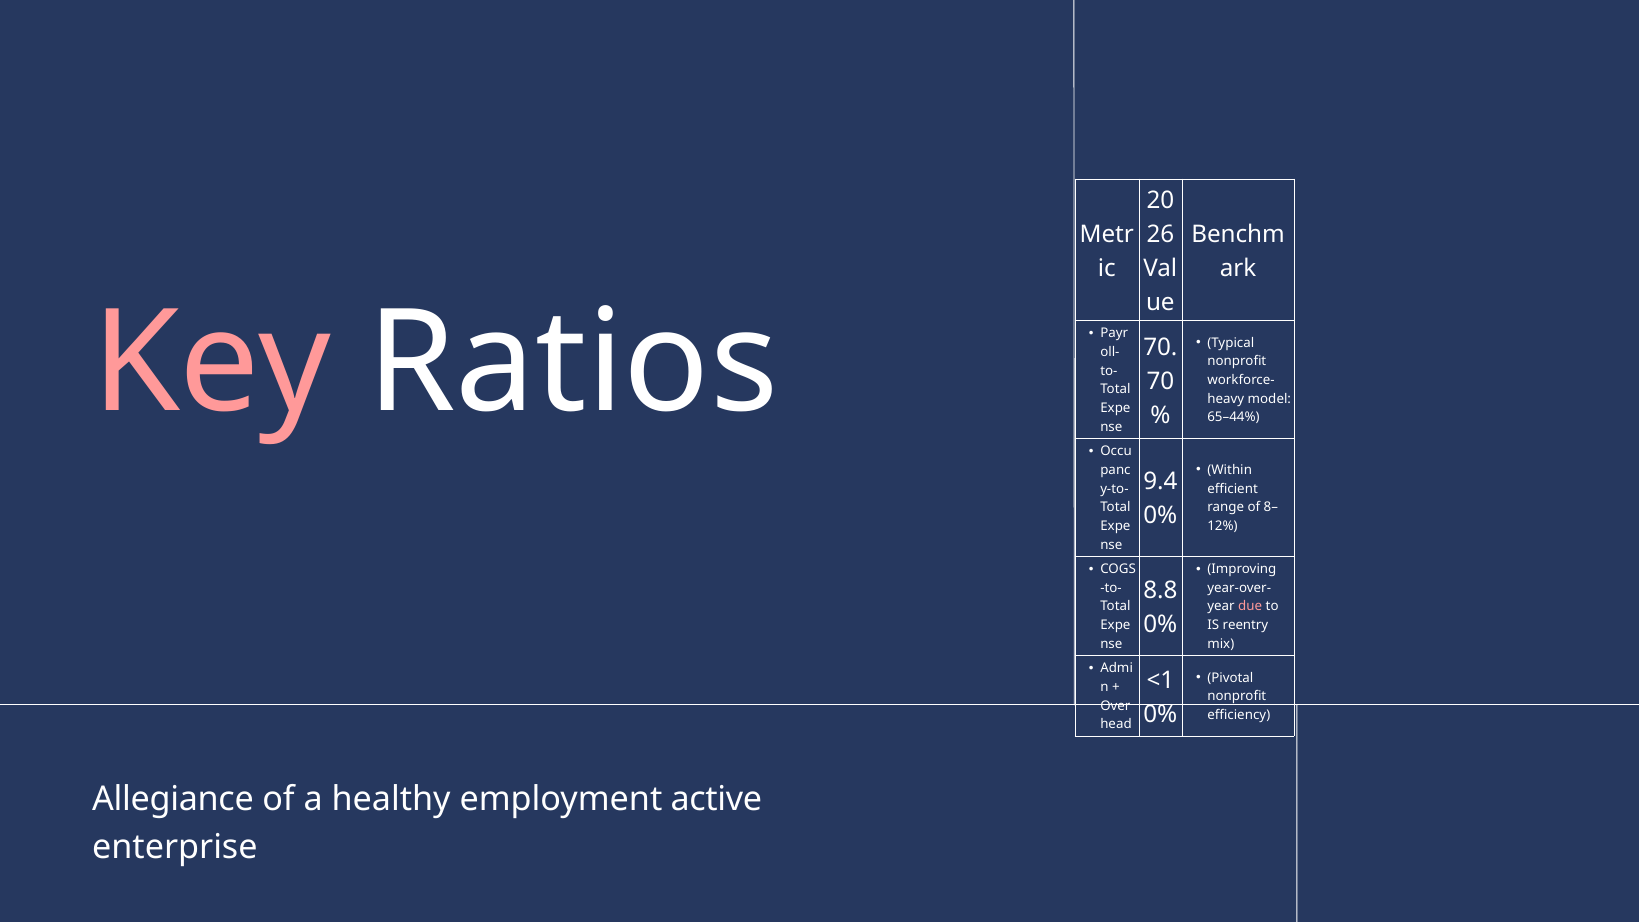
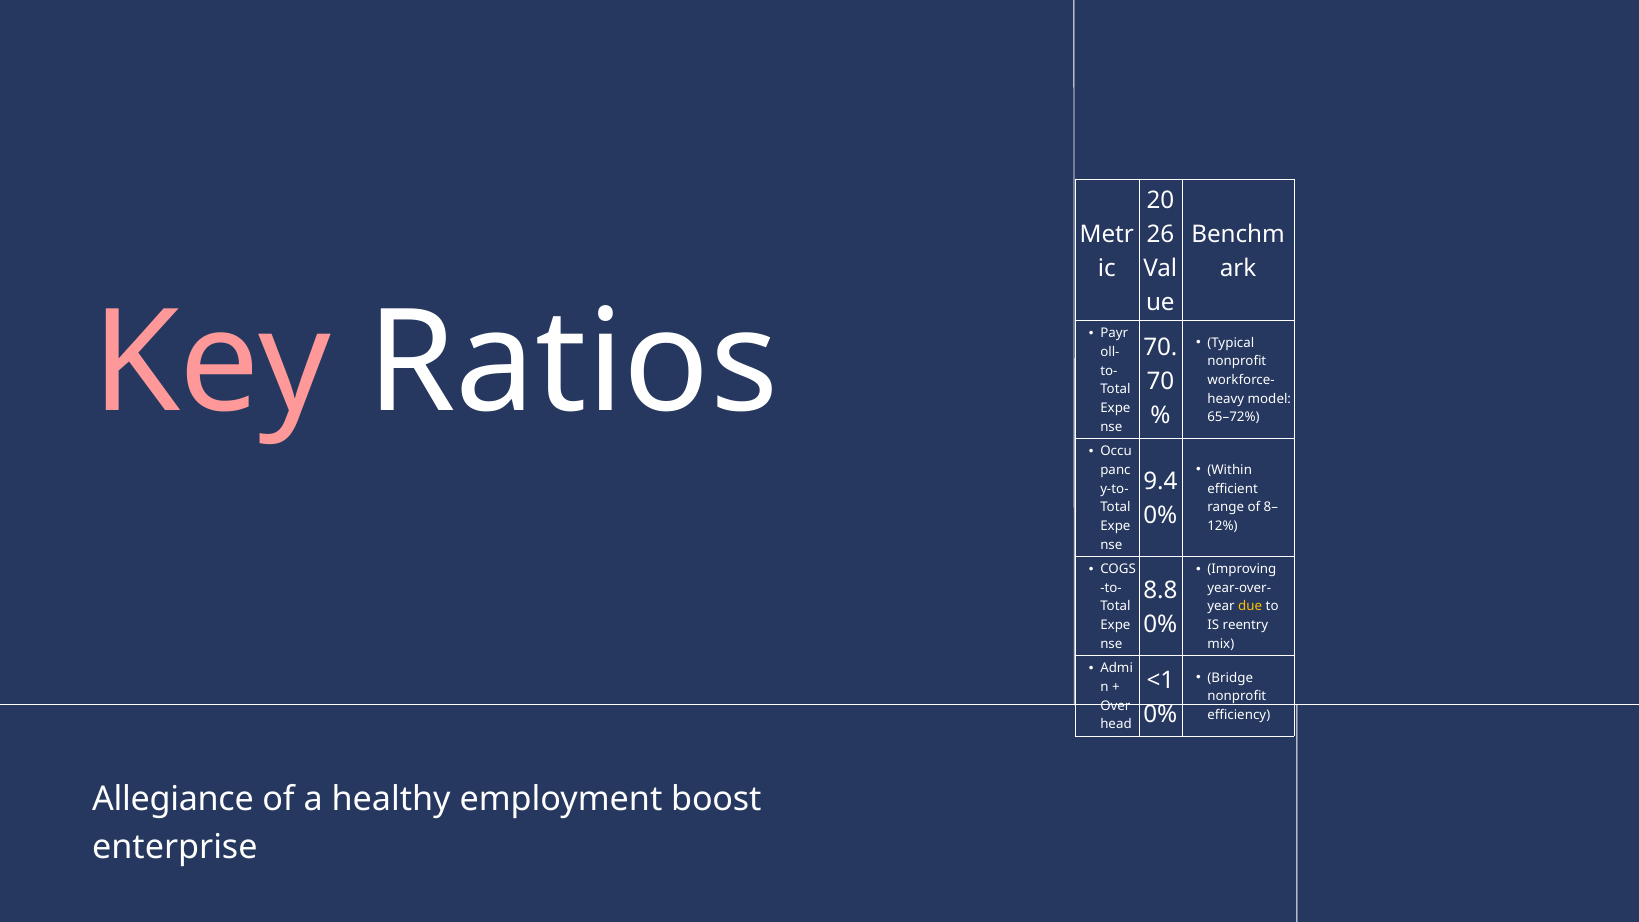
65–44%: 65–44% -> 65–72% (1233, 418)
due colour: pink -> yellow (1250, 607)
Pivotal: Pivotal -> Bridge (1230, 678)
active: active -> boost (716, 799)
